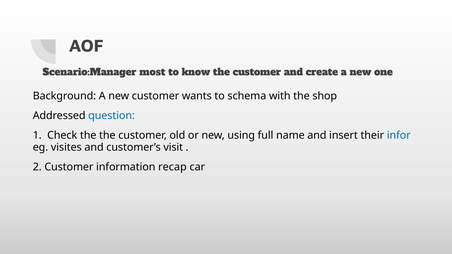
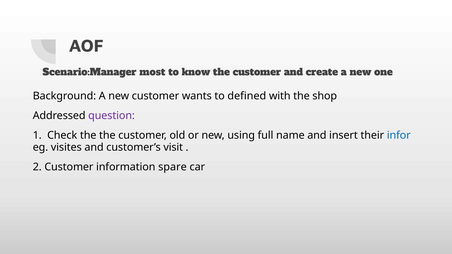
schema: schema -> defined (247, 96)
question colour: blue -> purple (112, 116)
recap: recap -> spare (172, 167)
